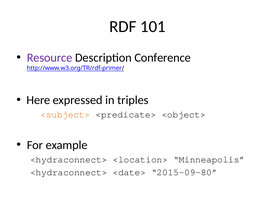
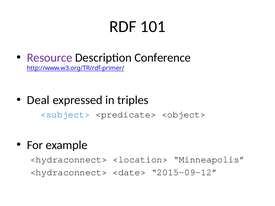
Here: Here -> Deal (38, 100)
<subject> colour: orange -> blue (65, 115)
2015-09-80: 2015-09-80 -> 2015-09-12 (184, 172)
